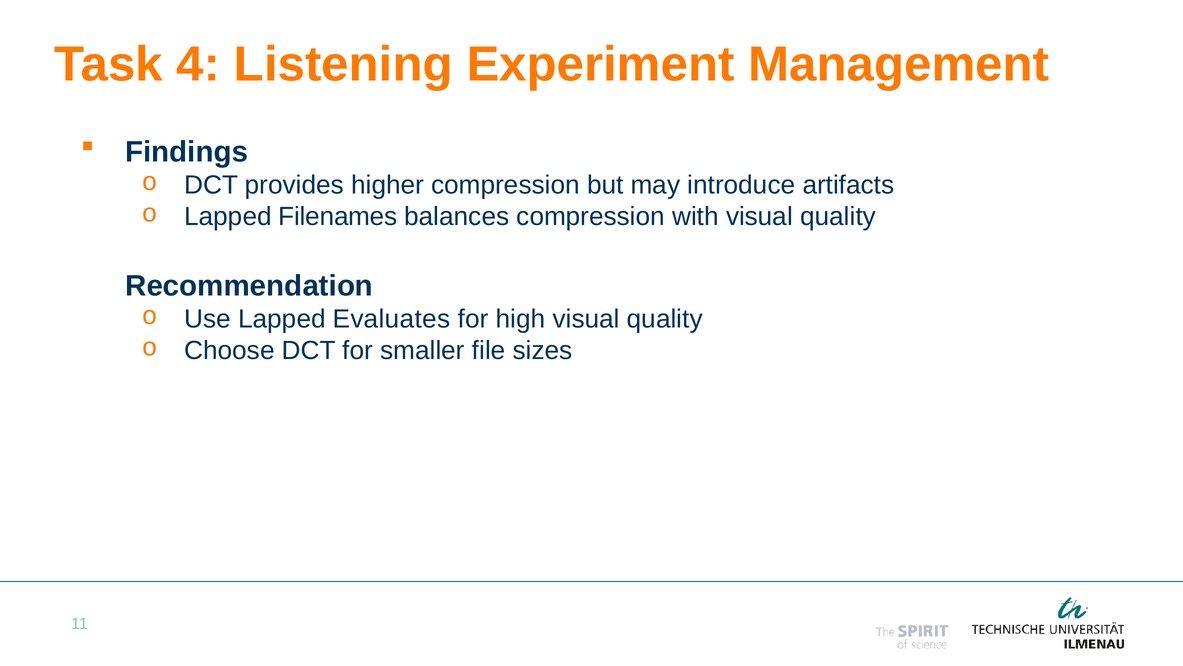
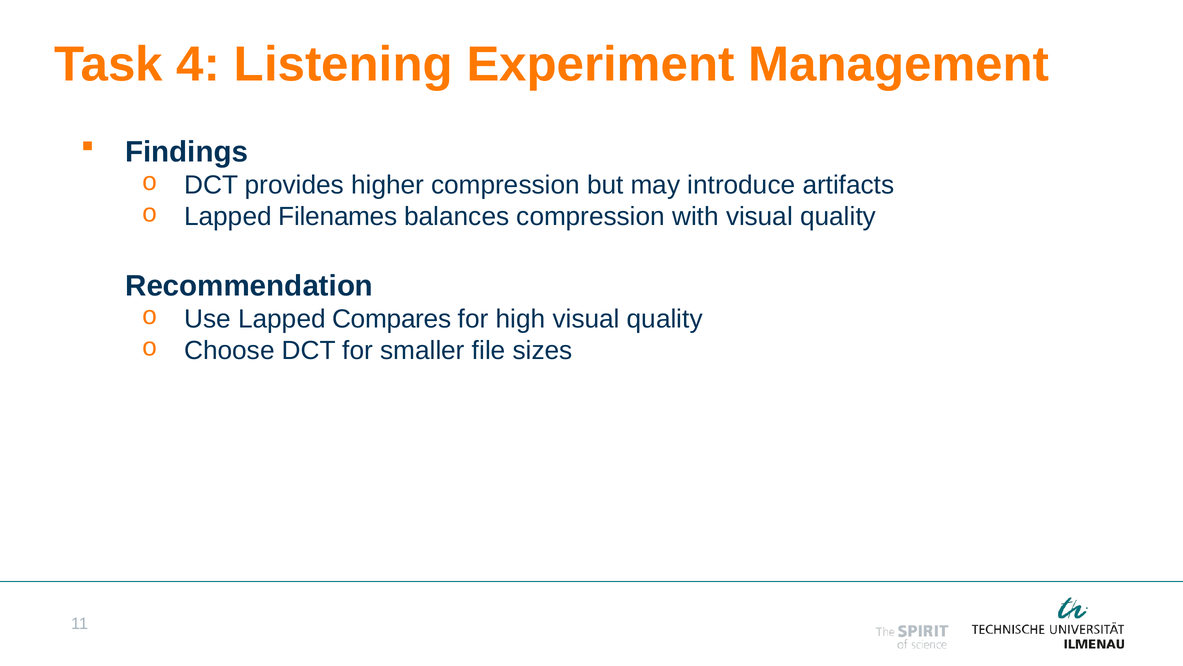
Evaluates: Evaluates -> Compares (392, 319)
